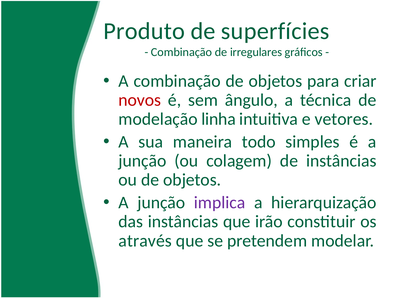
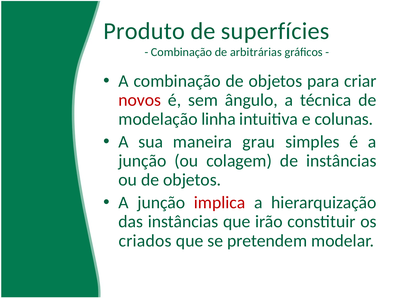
irregulares: irregulares -> arbitrárias (256, 52)
vetores: vetores -> colunas (344, 119)
todo: todo -> grau (259, 142)
implica colour: purple -> red (220, 203)
através: através -> criados (145, 241)
